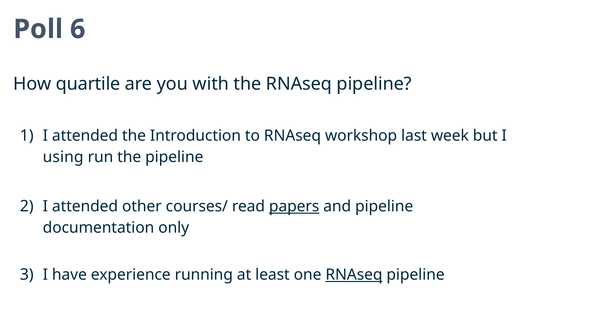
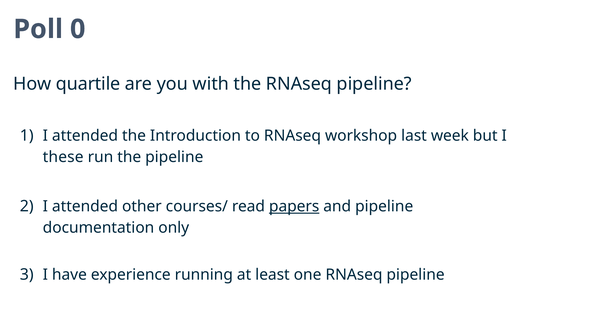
6: 6 -> 0 (78, 29)
using: using -> these (63, 157)
RNAseq underline: present -> none (354, 274)
